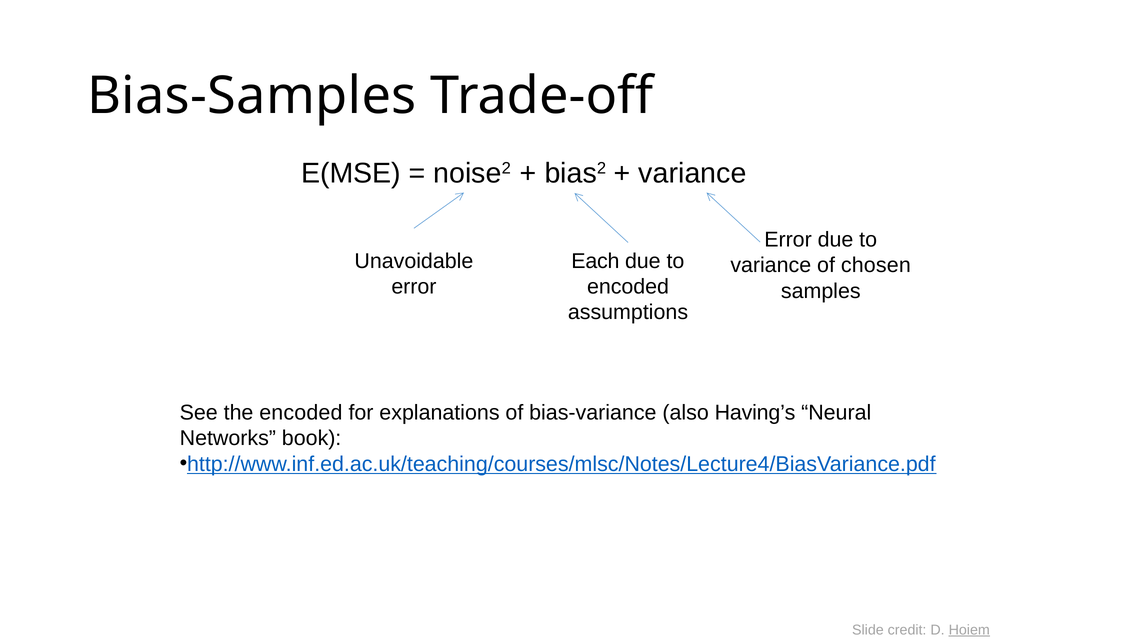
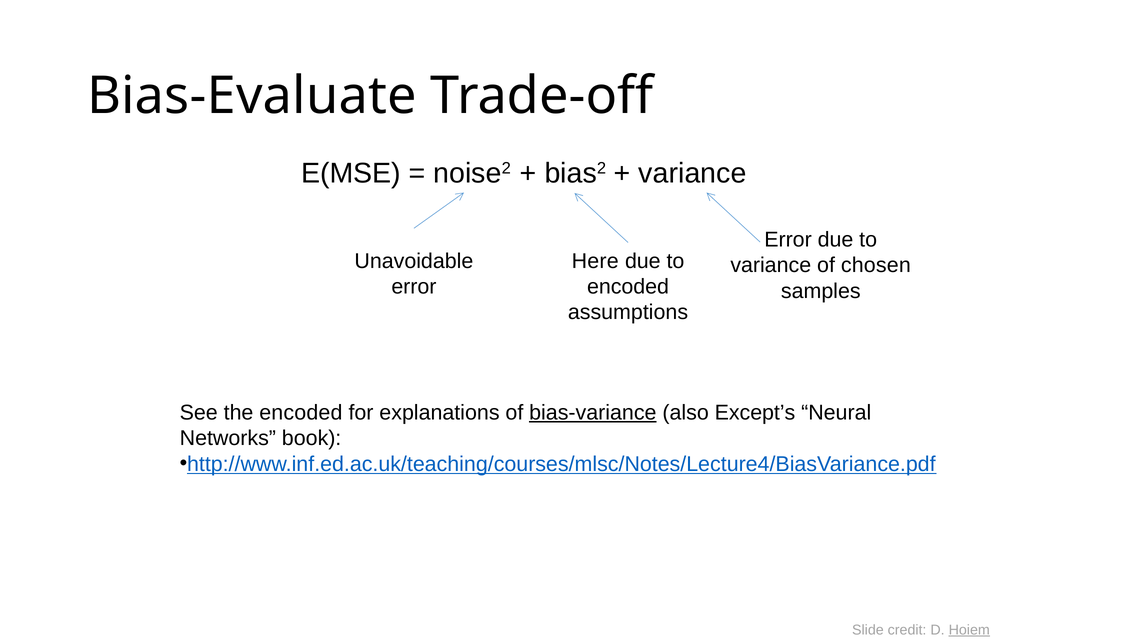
Bias-Samples: Bias-Samples -> Bias-Evaluate (252, 96)
Each: Each -> Here (595, 261)
bias-variance underline: none -> present (593, 413)
Having’s: Having’s -> Except’s (755, 413)
